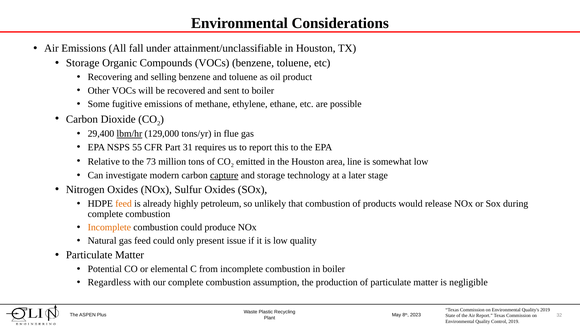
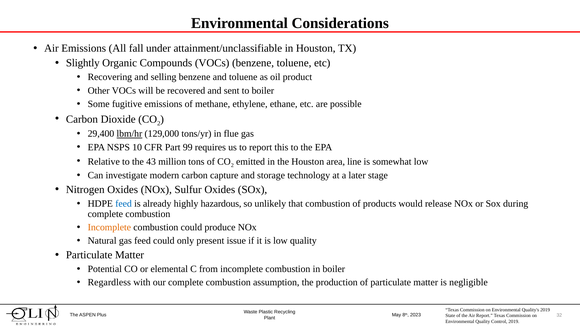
Storage: Storage -> Slightly (83, 63)
55: 55 -> 10 (137, 147)
31: 31 -> 99 (188, 147)
73: 73 -> 43 (151, 162)
capture underline: present -> none (224, 176)
feed colour: orange -> blue (124, 204)
petroleum: petroleum -> hazardous (221, 204)
